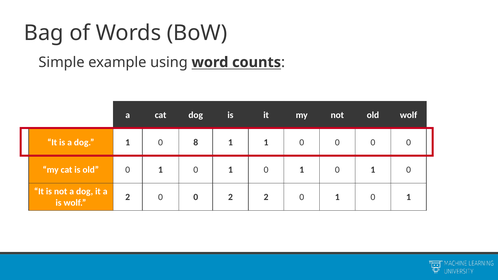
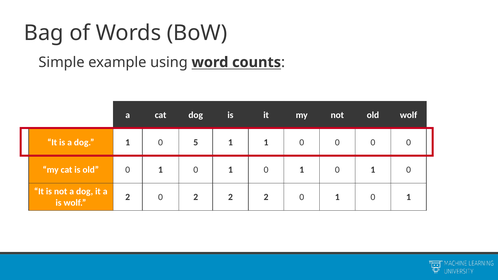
8: 8 -> 5 (196, 142)
2 0 0: 0 -> 2 (196, 197)
